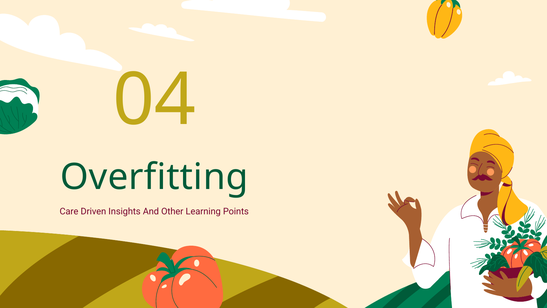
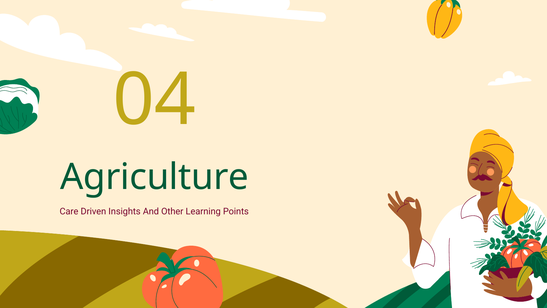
Overfitting: Overfitting -> Agriculture (154, 177)
